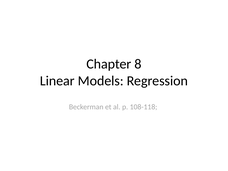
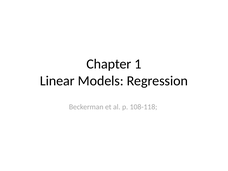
8: 8 -> 1 (138, 64)
